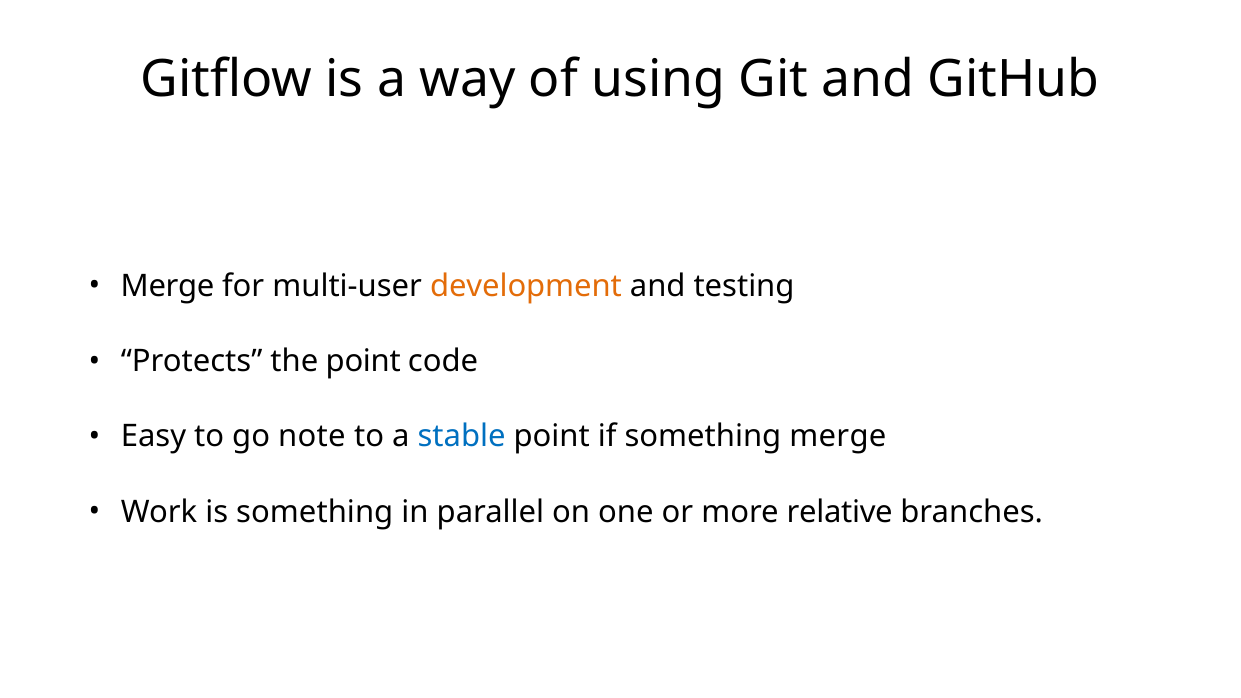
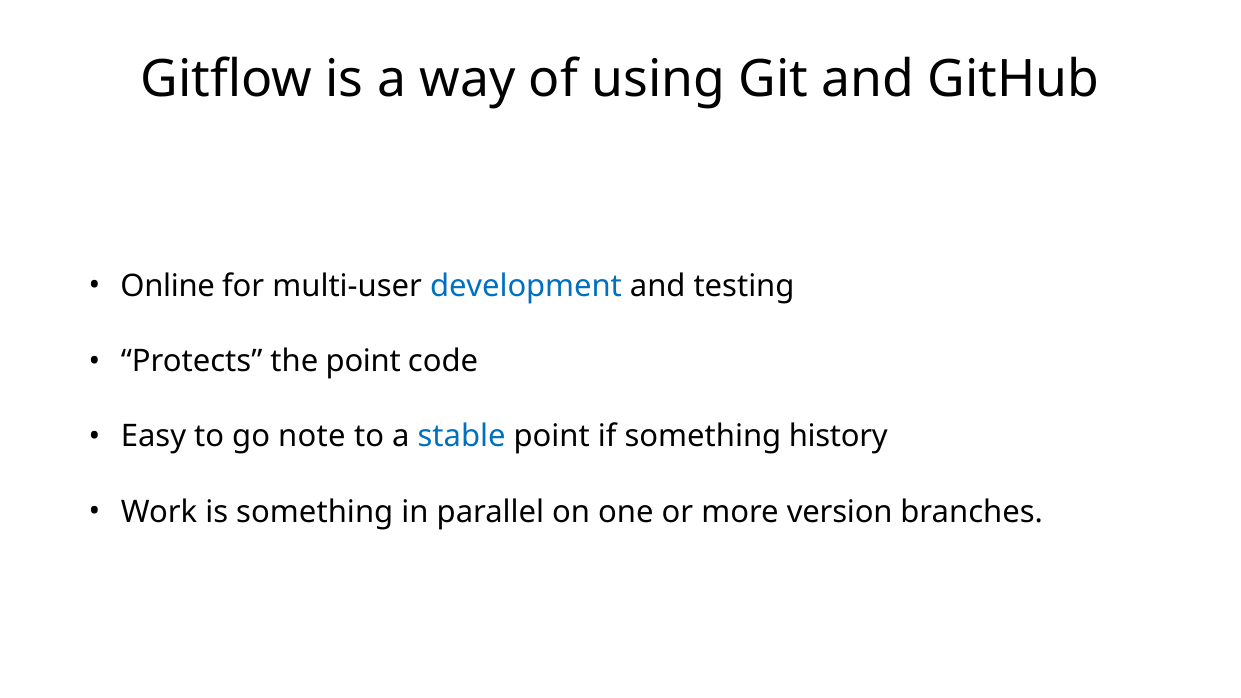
Merge: Merge -> Online (168, 286)
development colour: orange -> blue (526, 286)
something merge: merge -> history (838, 437)
relative: relative -> version (840, 512)
